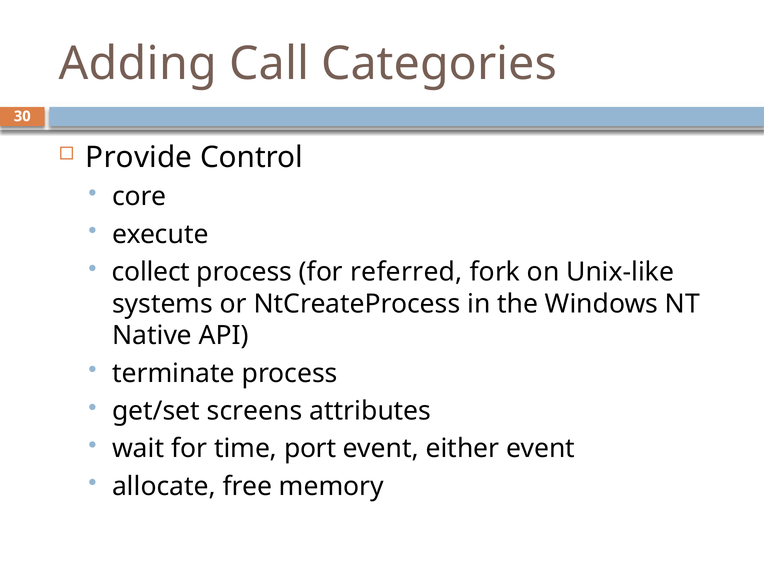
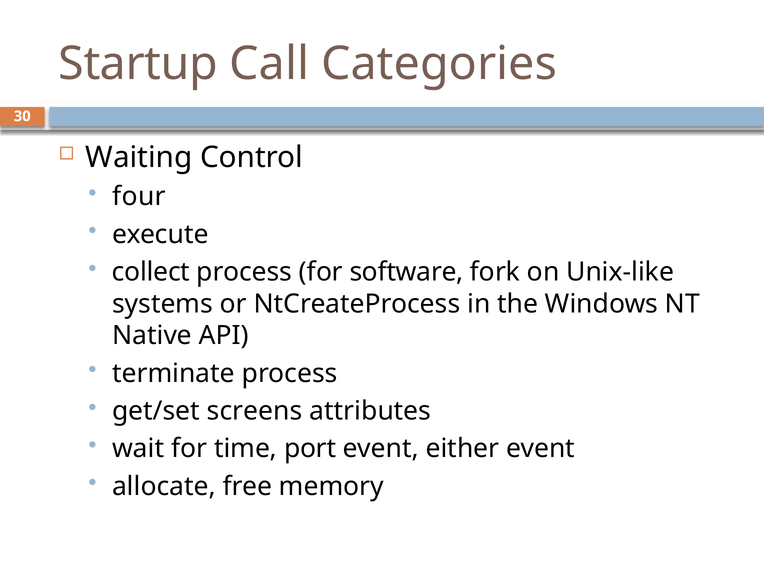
Adding: Adding -> Startup (138, 64)
Provide: Provide -> Waiting (139, 157)
core: core -> four (139, 197)
referred: referred -> software (407, 272)
